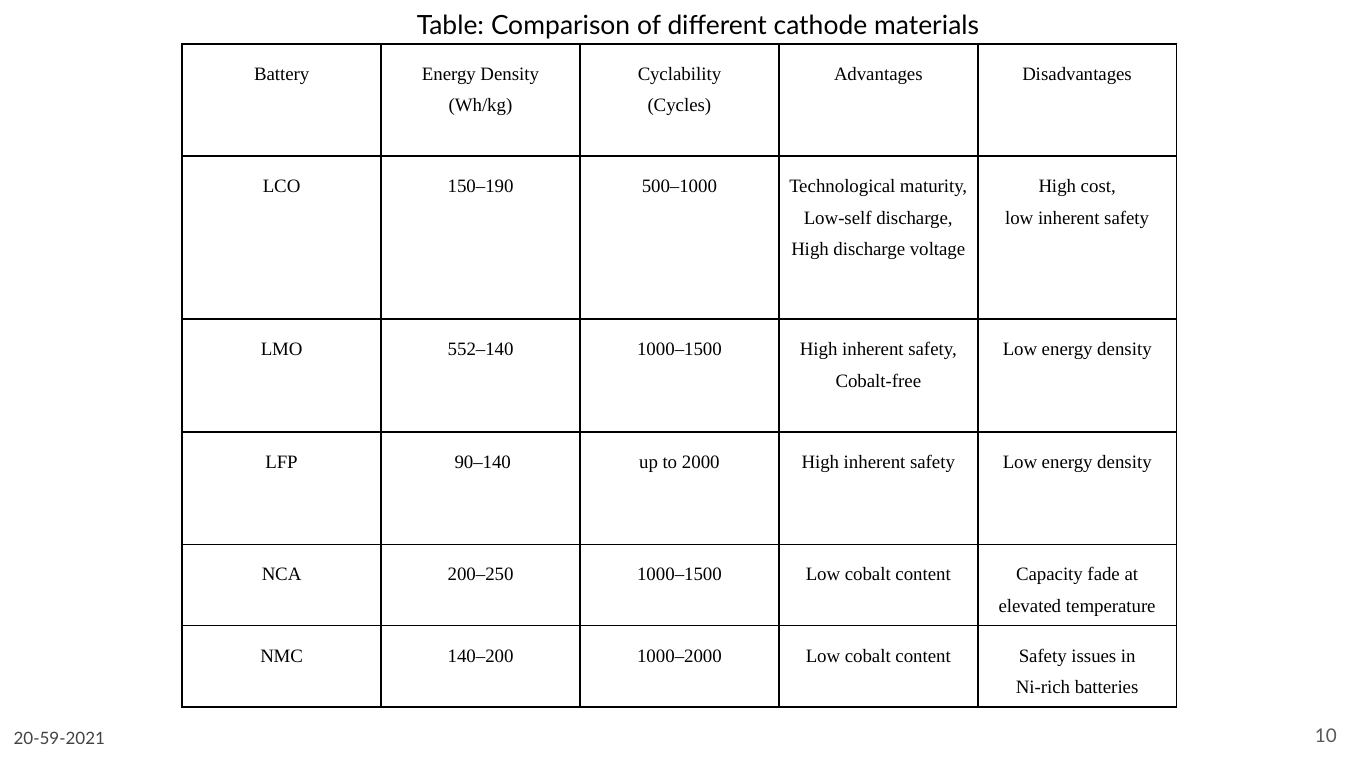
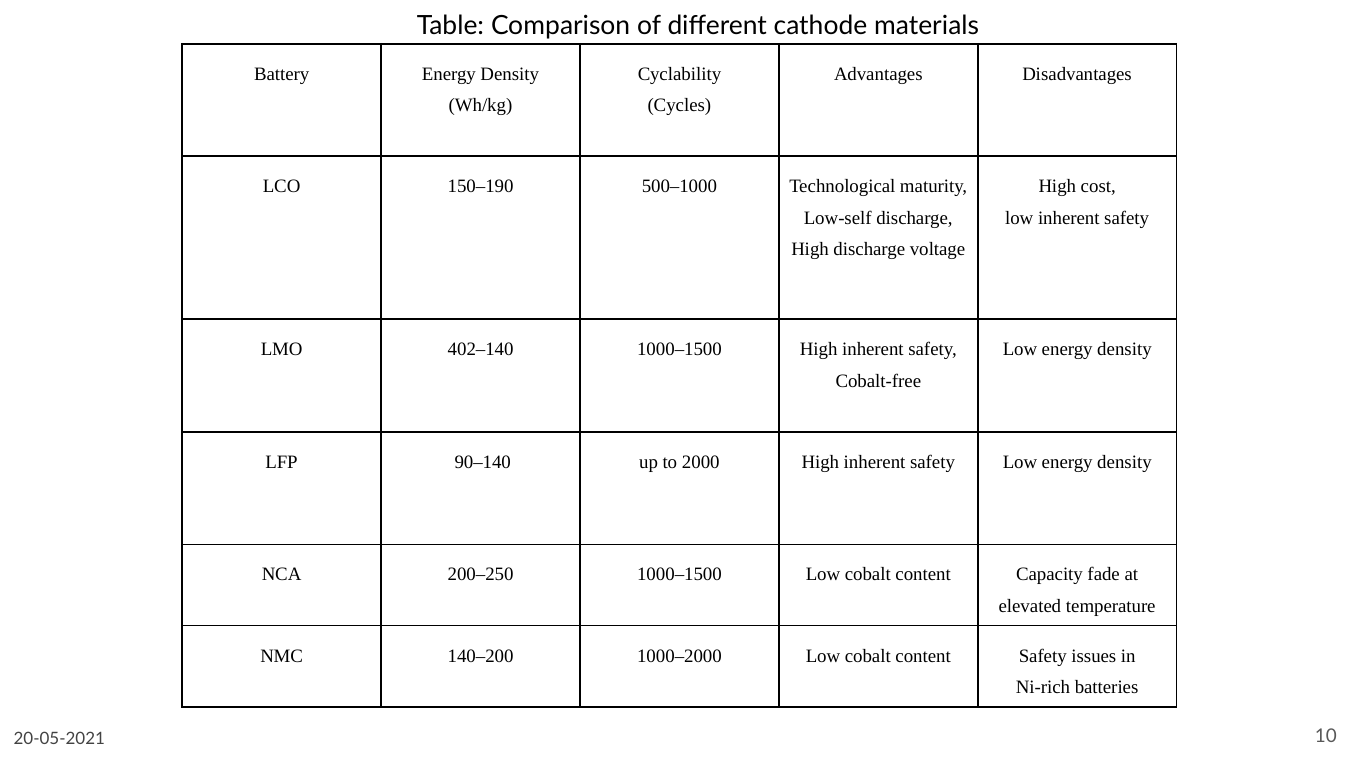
552–140: 552–140 -> 402–140 (481, 349)
20-59-2021: 20-59-2021 -> 20-05-2021 (59, 738)
